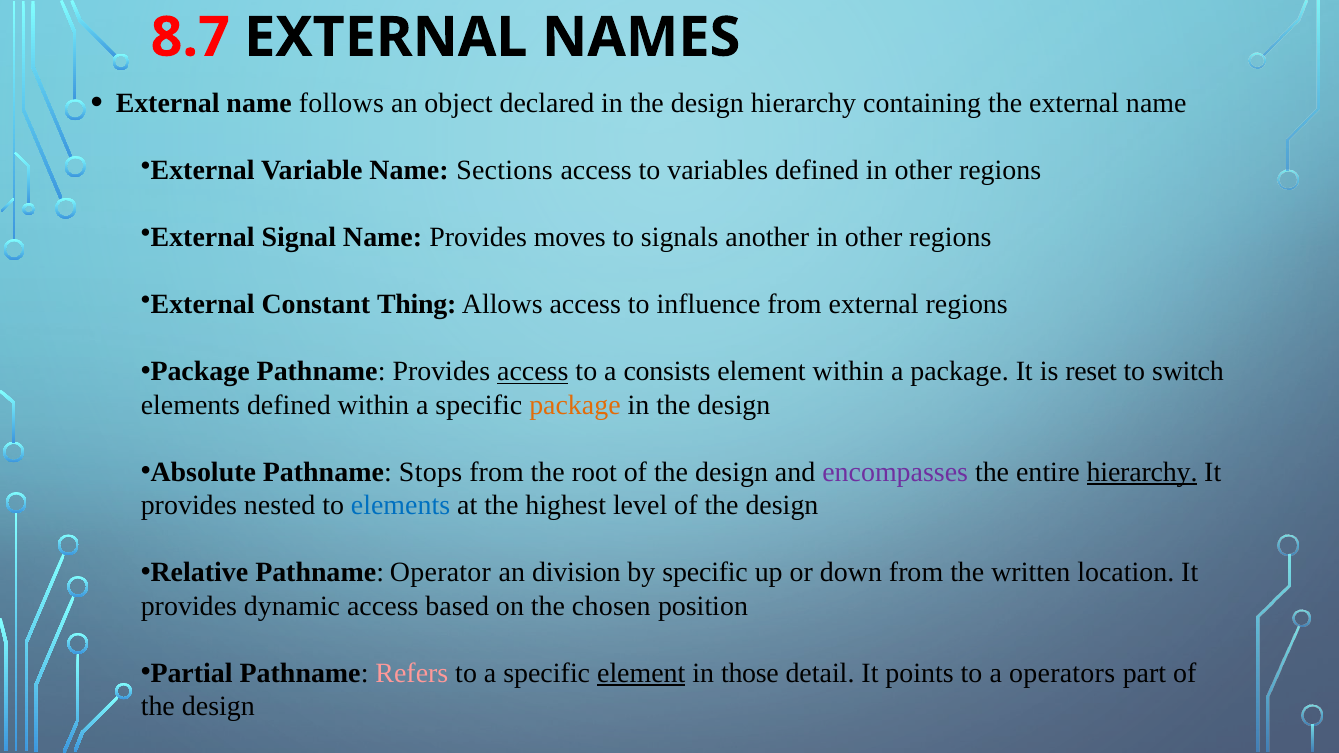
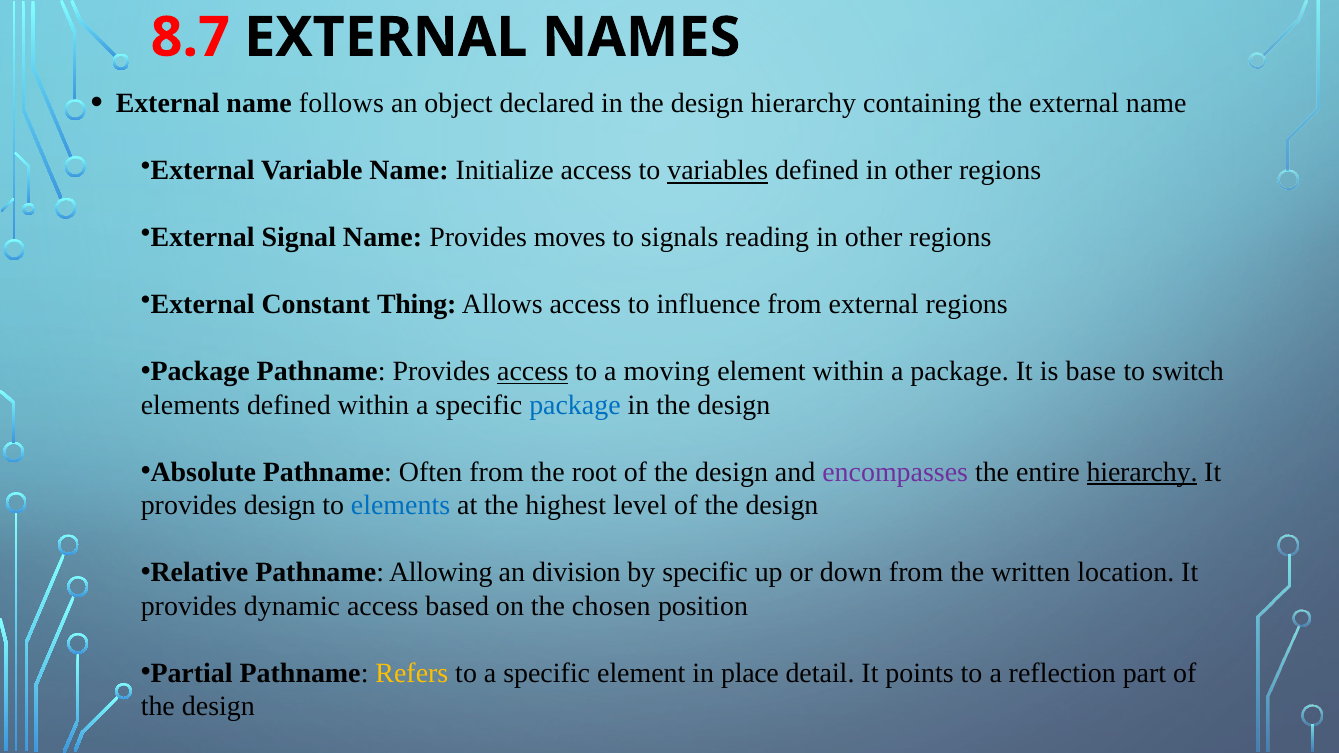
Sections: Sections -> Initialize (505, 171)
variables underline: none -> present (718, 171)
another: another -> reading (767, 238)
consists: consists -> moving (667, 372)
reset: reset -> base (1091, 372)
package colour: orange -> blue (575, 405)
Stops: Stops -> Often (431, 472)
provides nested: nested -> design (280, 506)
Operator: Operator -> Allowing (441, 573)
Refers colour: pink -> yellow (412, 673)
element underline: present -> none (641, 673)
those: those -> place (750, 673)
operators: operators -> reflection (1062, 673)
